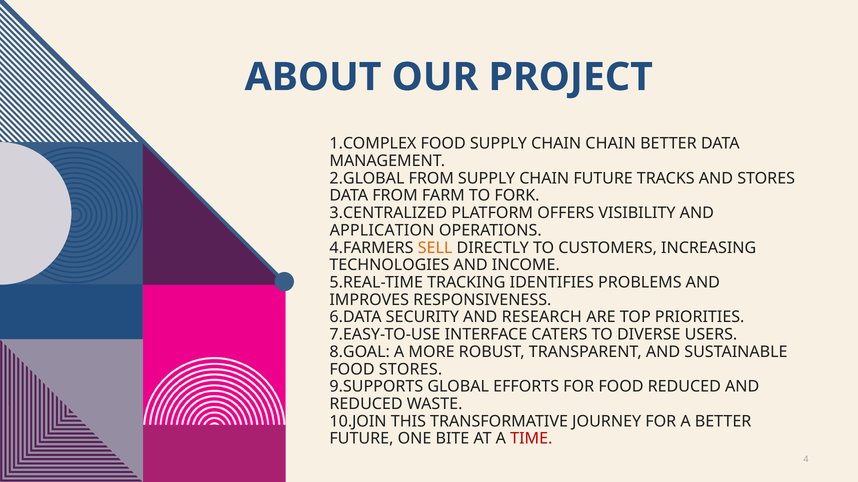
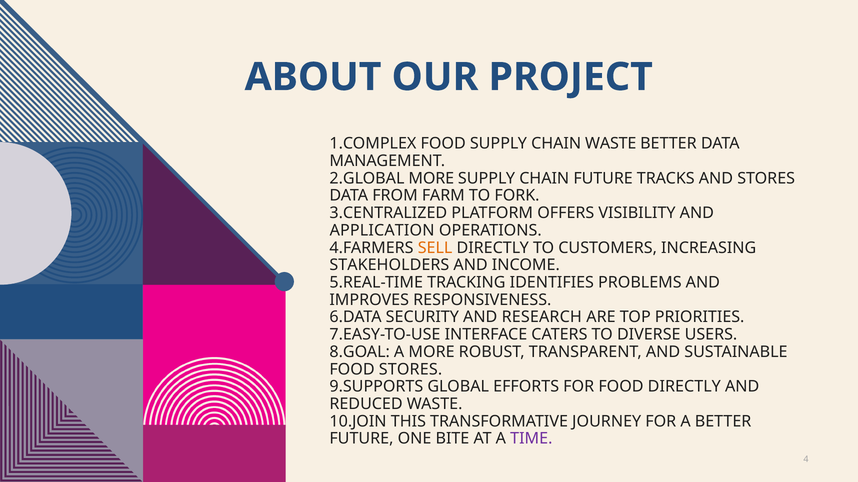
CHAIN CHAIN: CHAIN -> WASTE (611, 144)
FROM: FROM -> MORE (431, 179)
TECHNOLOGIES: TECHNOLOGIES -> STAKEHOLDERS (389, 265)
FOOD REDUCED: REDUCED -> DIRECTLY (684, 387)
TIME colour: red -> purple (531, 439)
